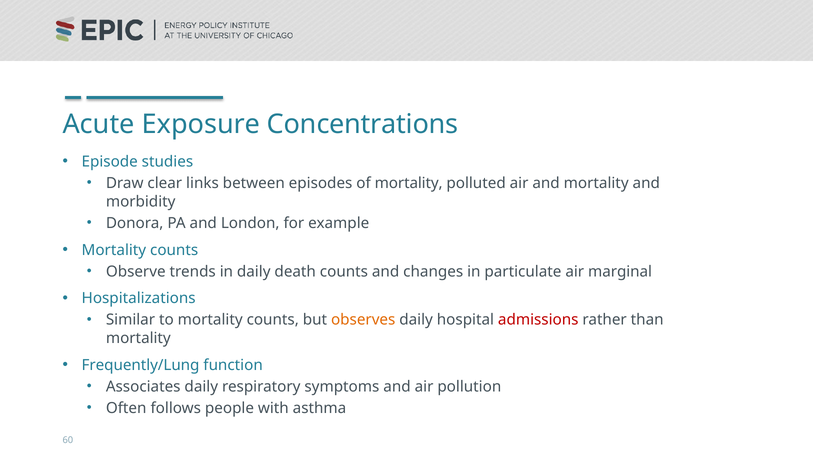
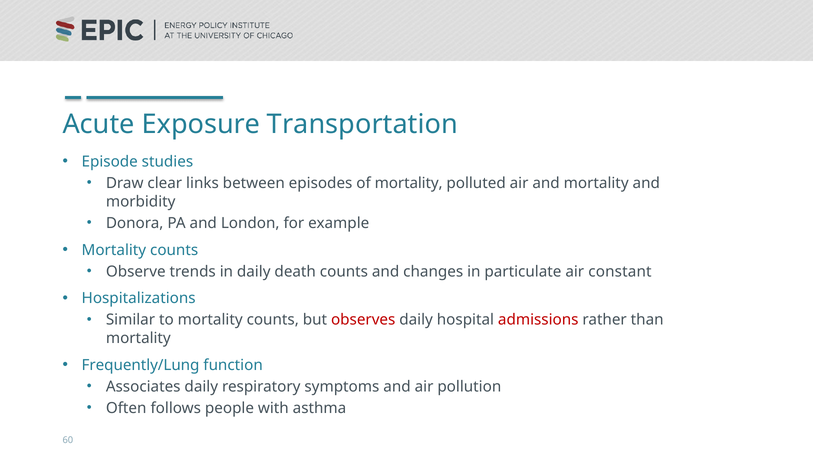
Concentrations: Concentrations -> Transportation (362, 124)
marginal: marginal -> constant (620, 271)
observes colour: orange -> red (363, 319)
